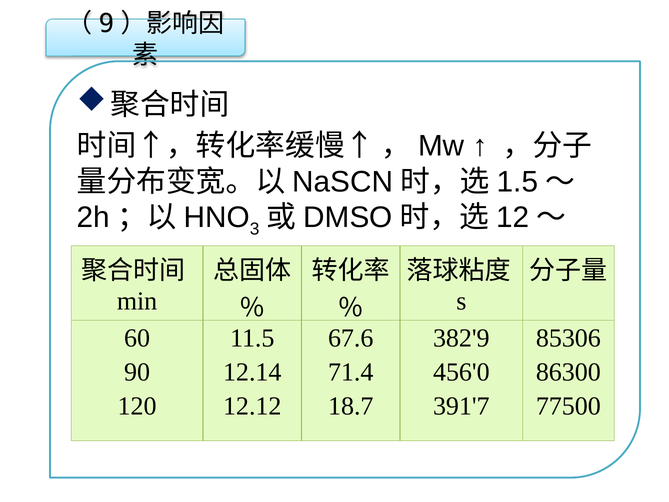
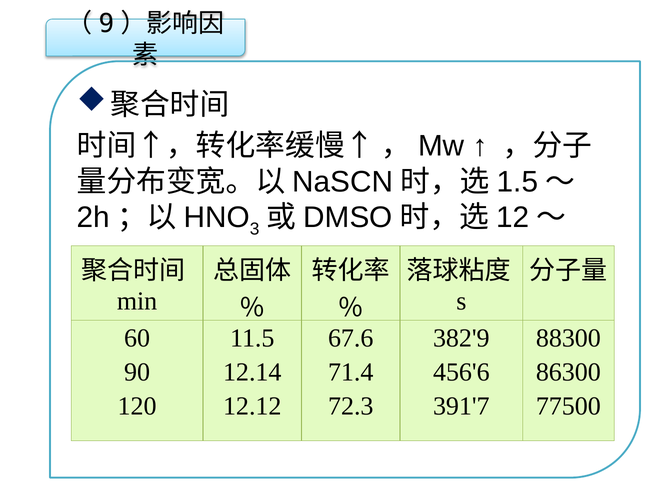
85306: 85306 -> 88300 (568, 338)
456'0: 456'0 -> 456'6 (461, 372)
18.7: 18.7 -> 72.3 (351, 406)
